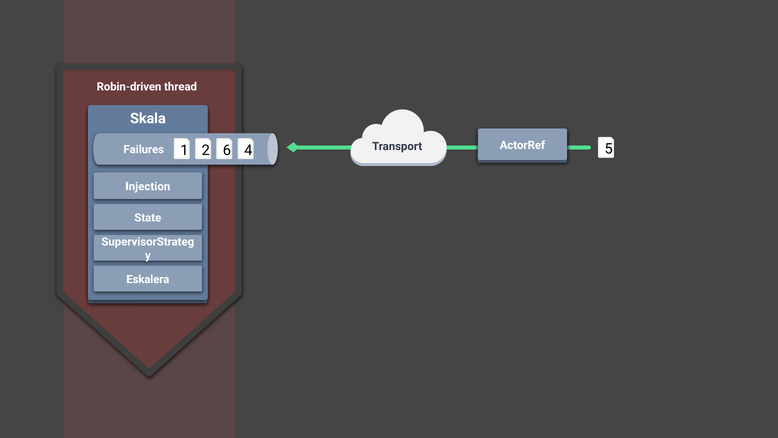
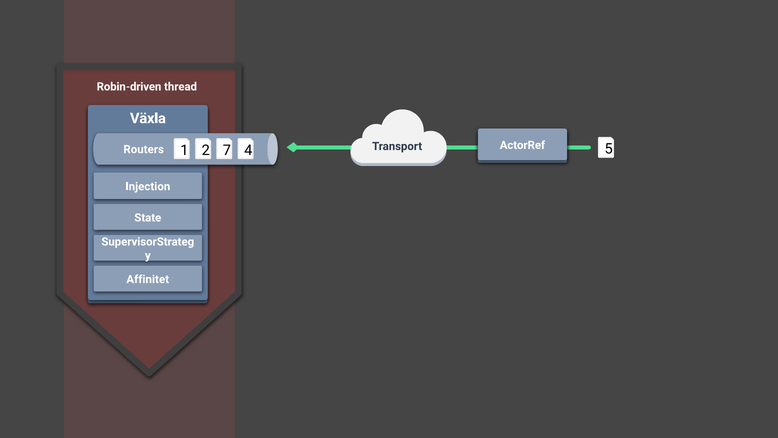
Skala: Skala -> Växla (148, 118)
6: 6 -> 7 (227, 150)
Failures: Failures -> Routers (144, 149)
Eskalera: Eskalera -> Affinitet (148, 279)
